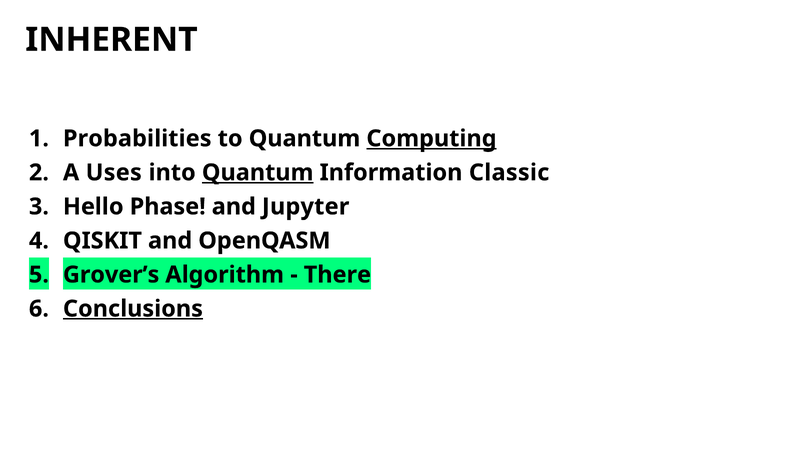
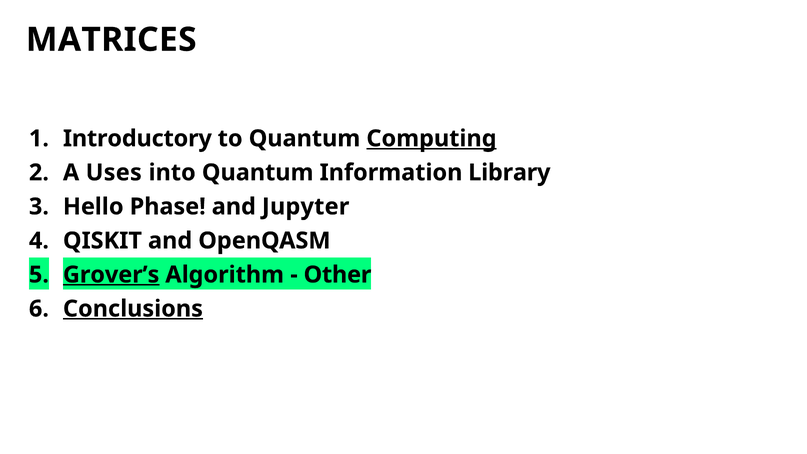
INHERENT: INHERENT -> MATRICES (111, 40)
Probabilities: Probabilities -> Introductory (137, 138)
Quantum underline: present -> none (258, 173)
Classic: Classic -> Library (509, 173)
Grover’s underline: none -> present (111, 275)
There: There -> Other (337, 275)
